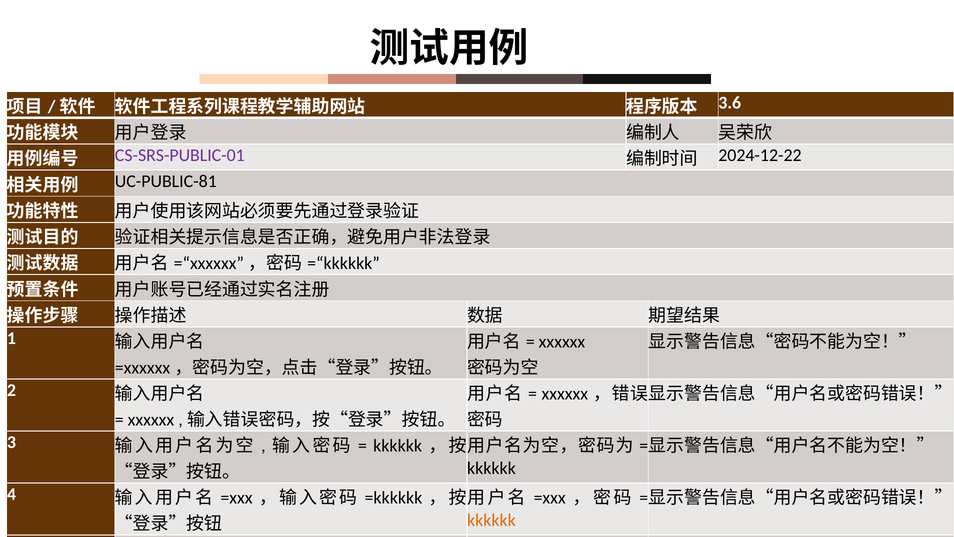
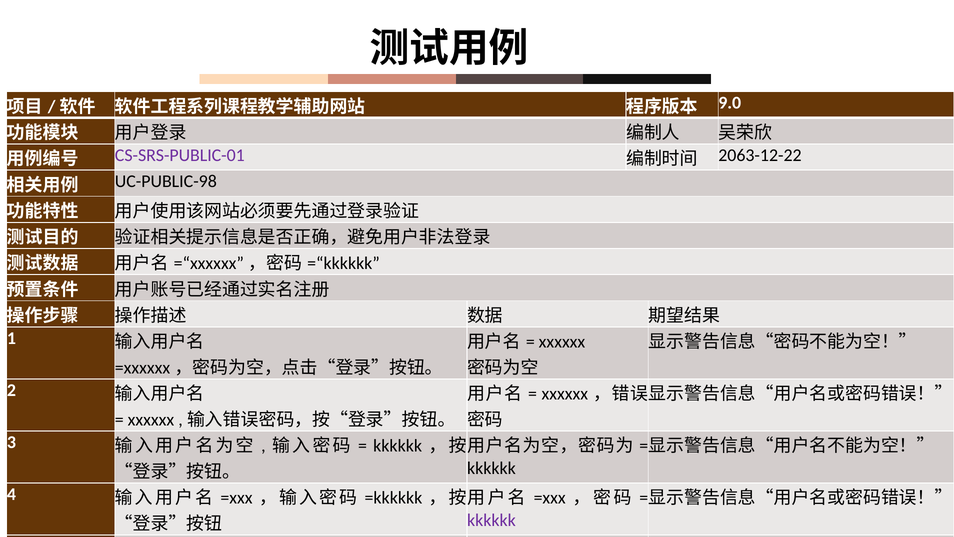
3.6: 3.6 -> 9.0 (730, 103)
2024-12-22: 2024-12-22 -> 2063-12-22 (760, 155)
UC-PUBLIC-81: UC-PUBLIC-81 -> UC-PUBLIC-98 (166, 181)
kkkkkk colour: orange -> purple (491, 520)
